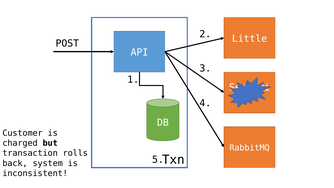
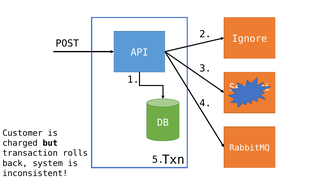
Little: Little -> Ignore (250, 39)
